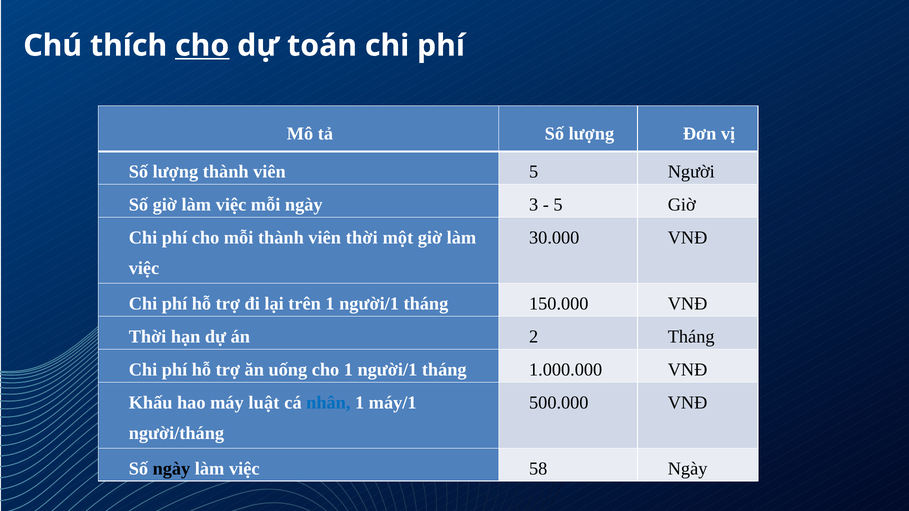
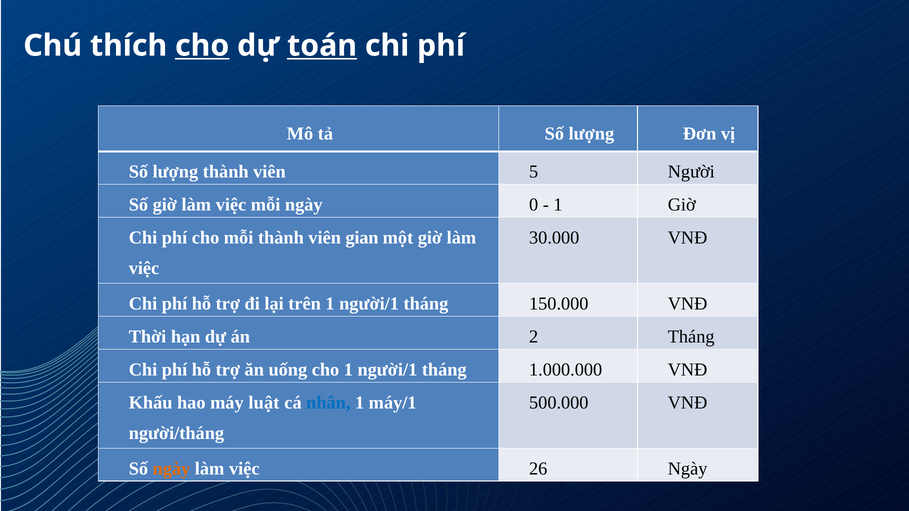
toán underline: none -> present (322, 46)
3: 3 -> 0 (534, 205)
5: 5 -> 1 (558, 205)
viên thời: thời -> gian (362, 238)
ngày colour: black -> orange (171, 469)
58: 58 -> 26 (538, 469)
